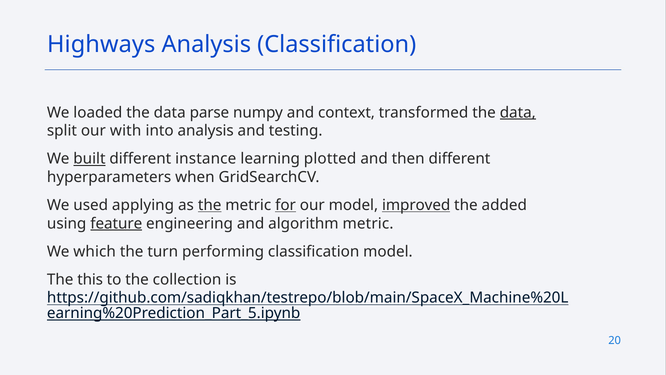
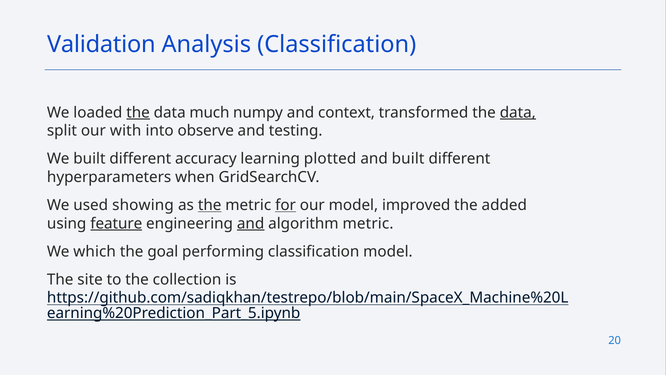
Highways: Highways -> Validation (101, 44)
the underline: none -> present (138, 112)
parse: parse -> much (209, 112)
into analysis: analysis -> observe (206, 131)
built underline: present -> none (89, 159)
instance: instance -> accuracy (206, 159)
and then: then -> built (408, 159)
applying: applying -> showing (143, 205)
improved underline: present -> none (416, 205)
and underline: none -> present (251, 223)
turn: turn -> goal (163, 251)
this: this -> site (90, 279)
